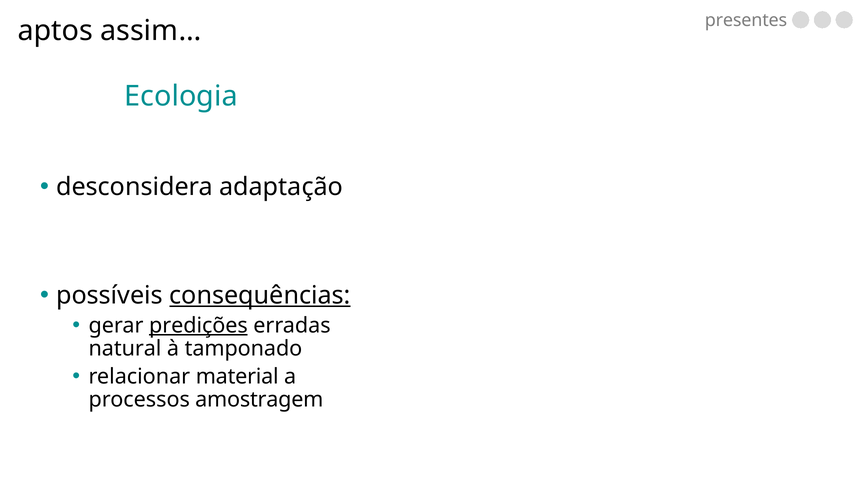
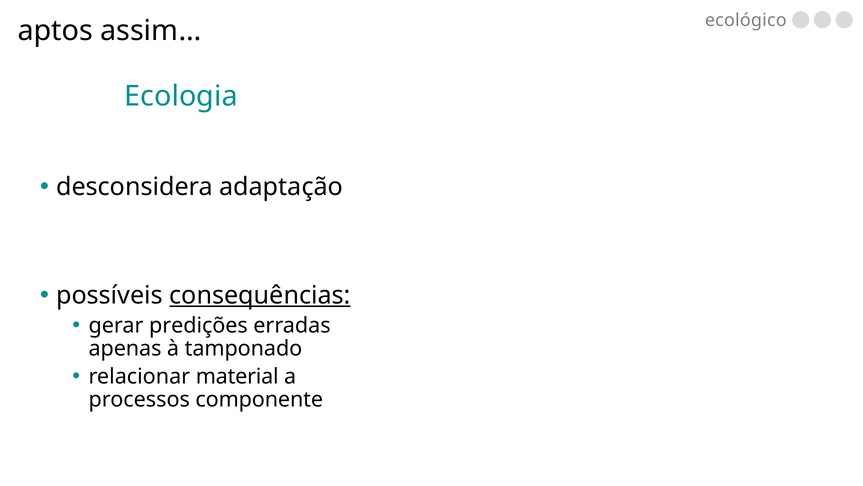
presentes: presentes -> ecológico (746, 20)
predições underline: present -> none (198, 325)
natural: natural -> apenas (125, 348)
amostragem: amostragem -> componente (259, 399)
